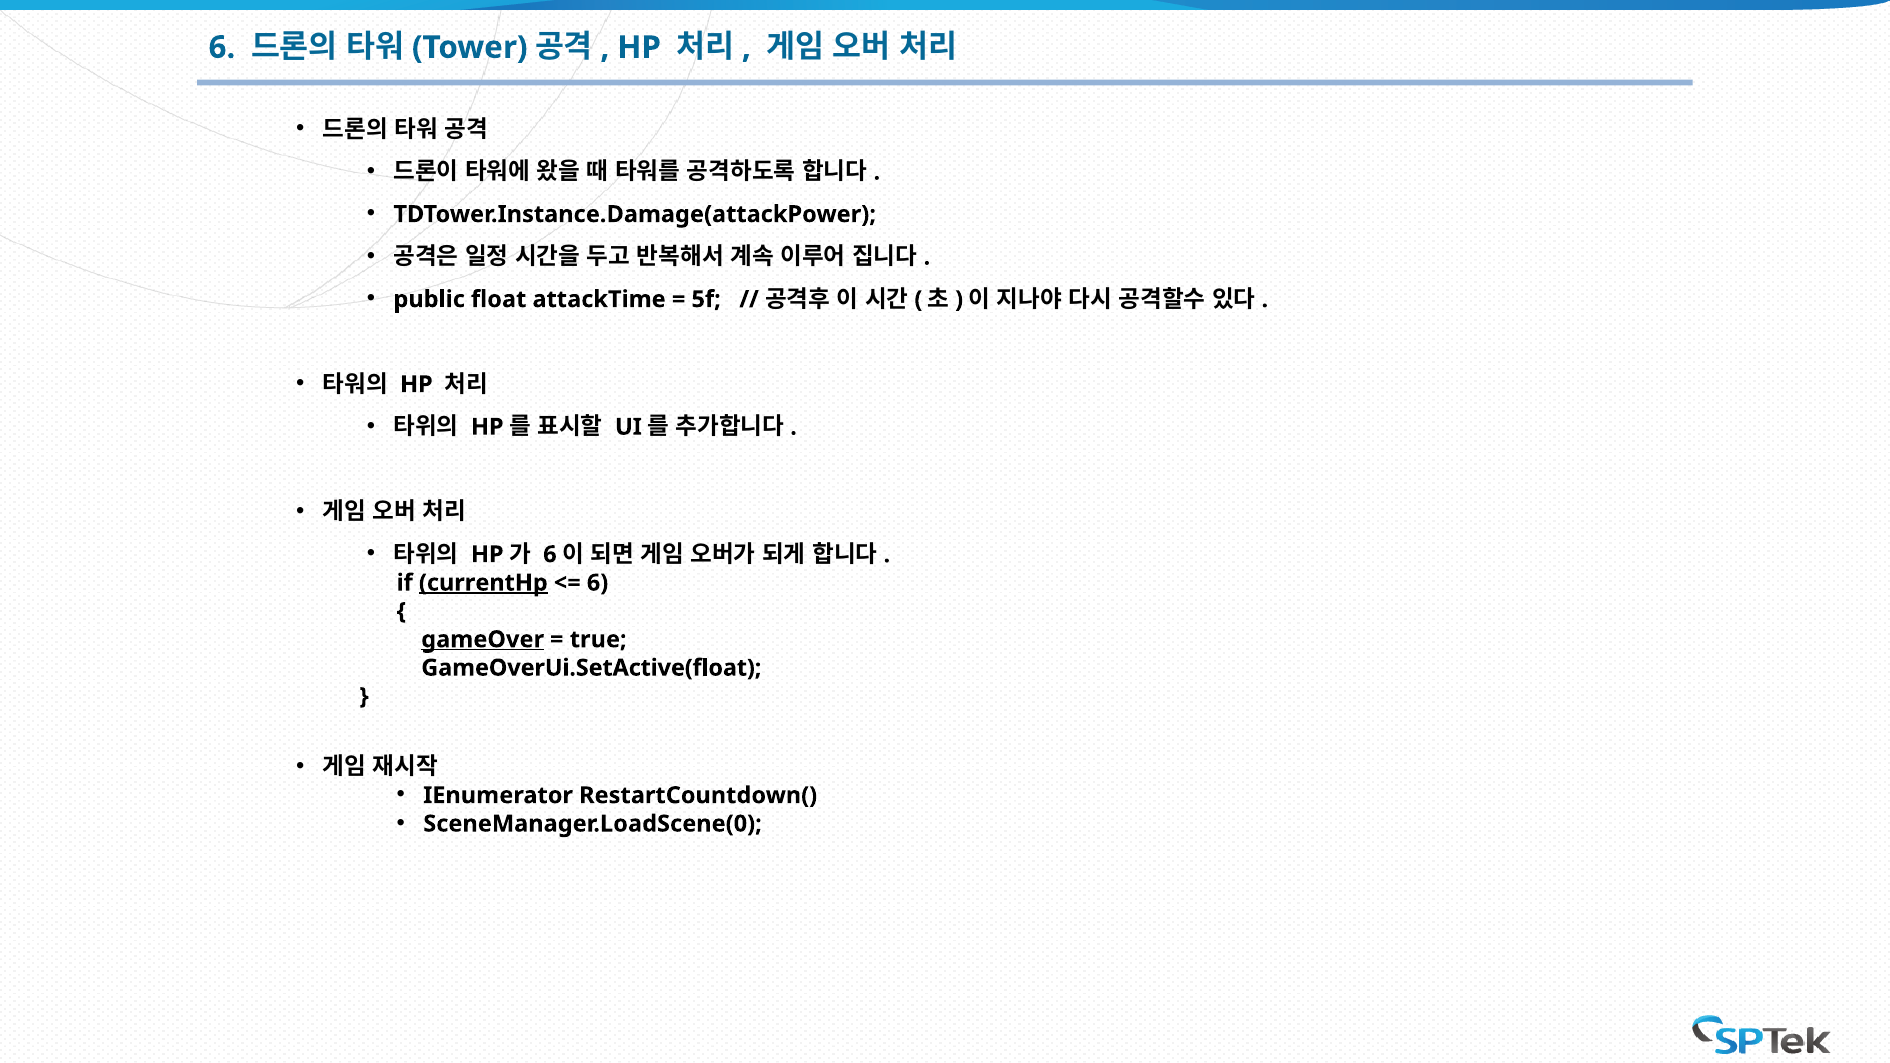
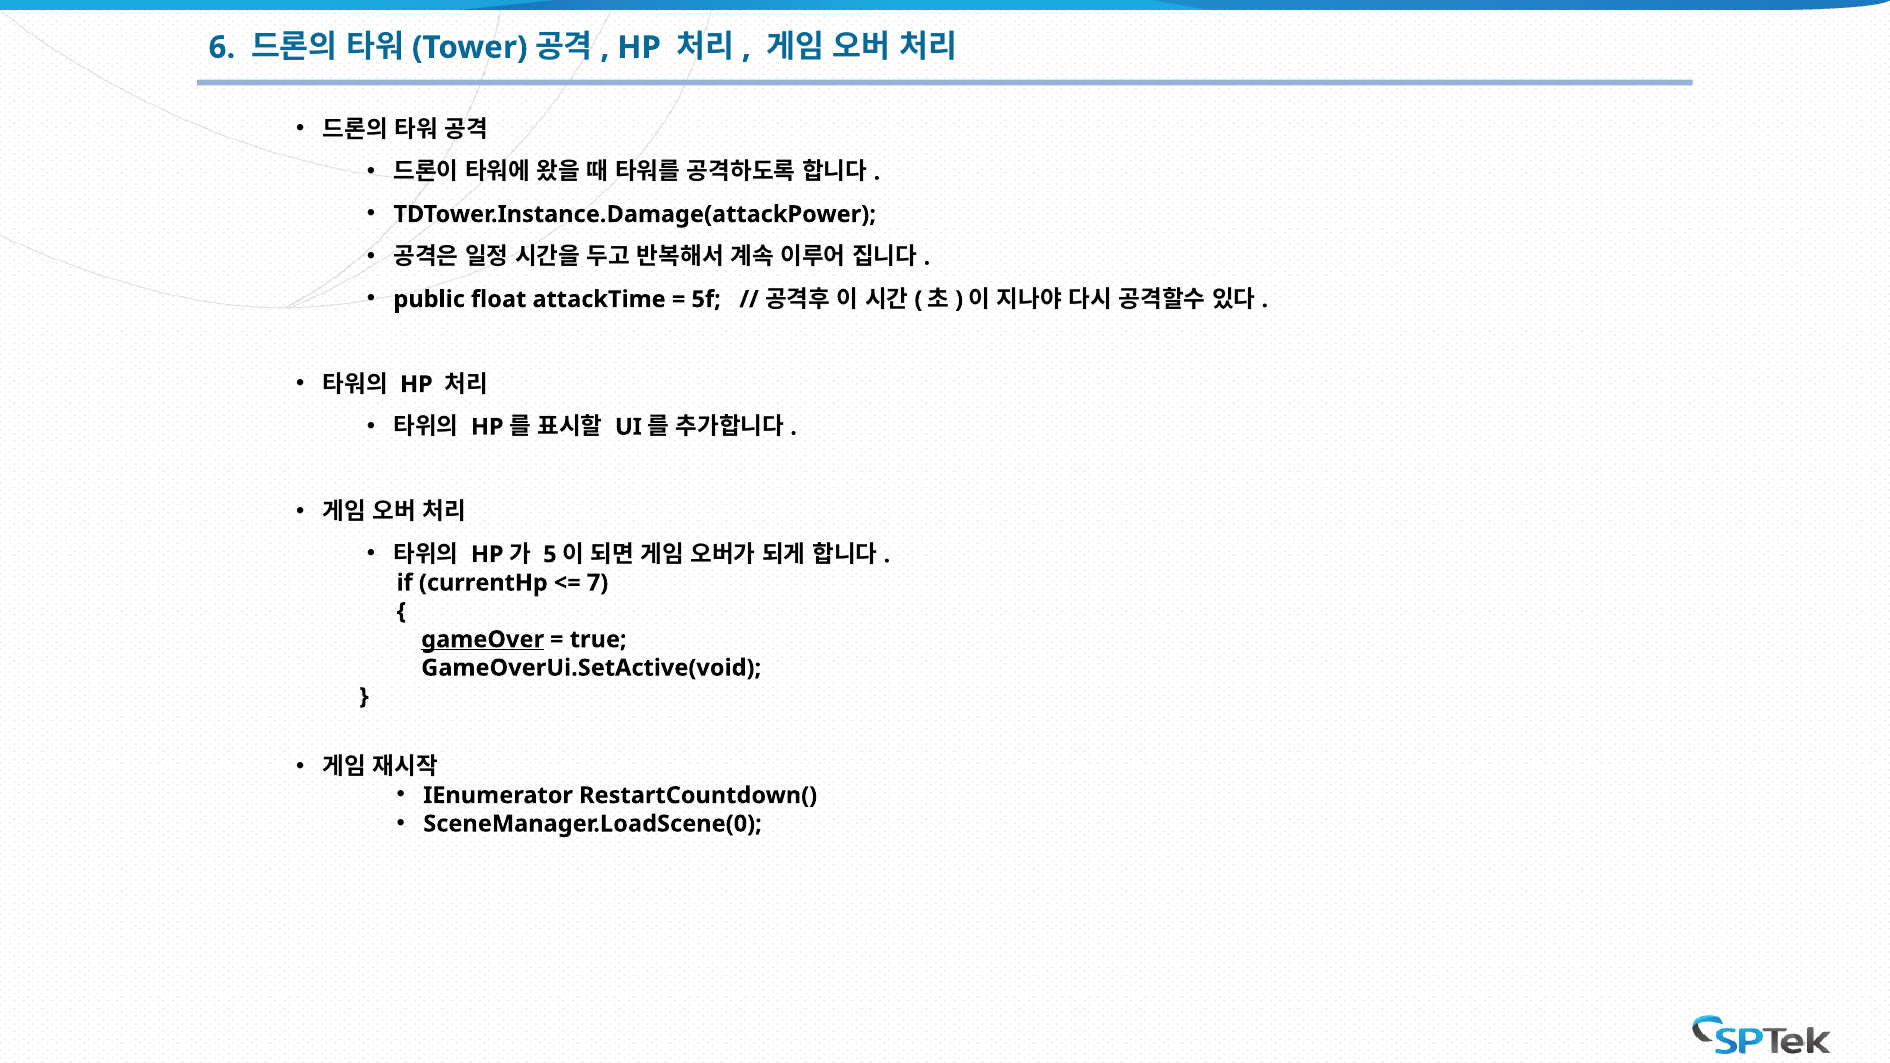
6: 6 -> 5 (550, 555)
currentHp underline: present -> none (483, 583)
6: 6 -> 7 (598, 583)
GameOverUi.SetActive(float: GameOverUi.SetActive(float -> GameOverUi.SetActive(void (591, 668)
